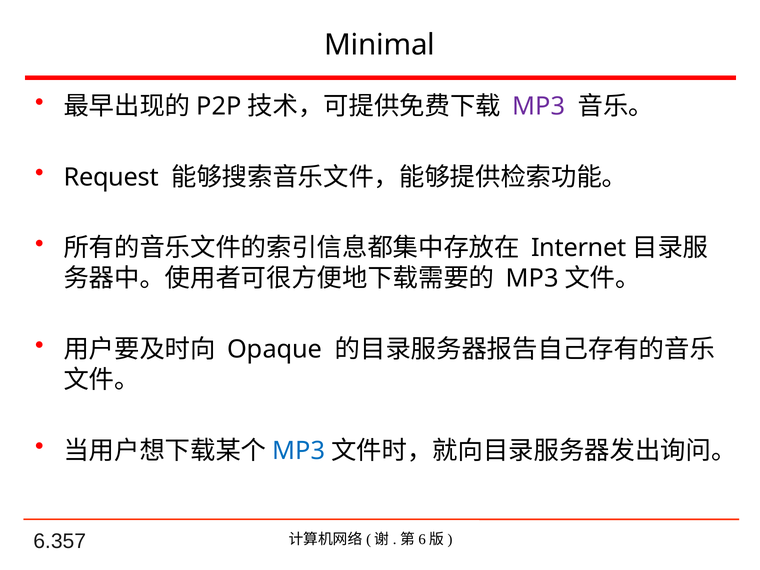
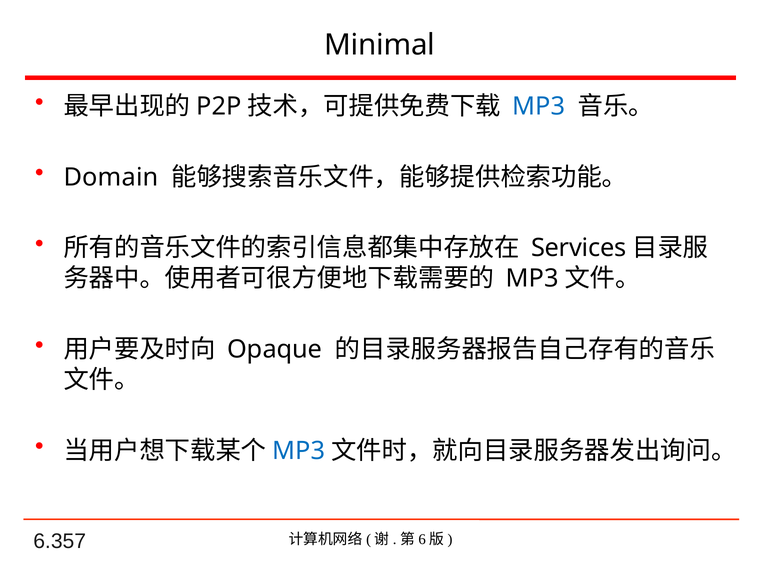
MP3 colour: purple -> blue (539, 106)
Request: Request -> Domain (111, 177)
Internet: Internet -> Services (579, 248)
